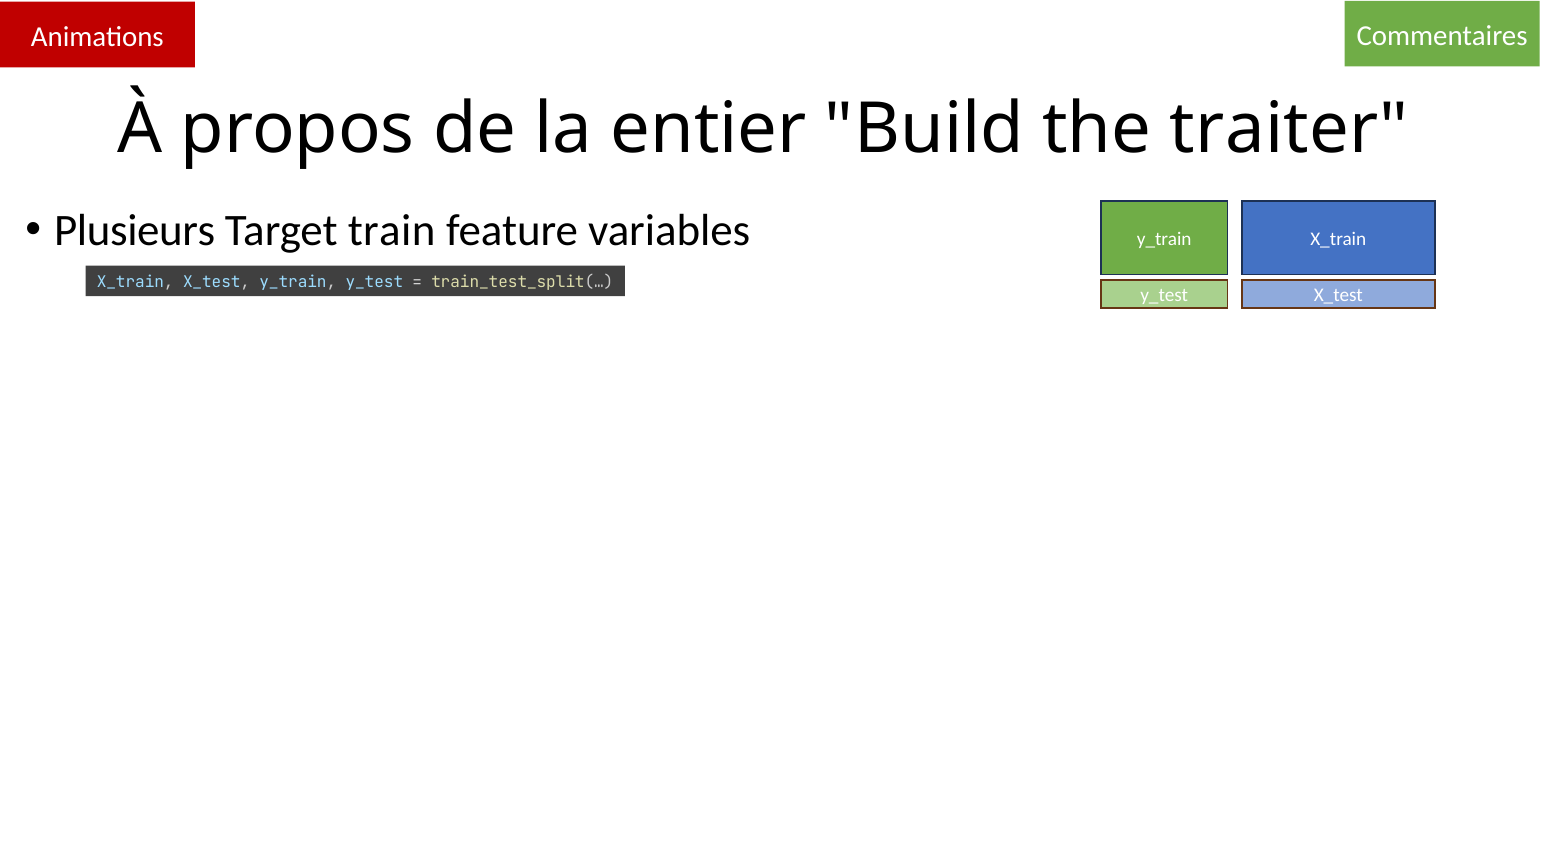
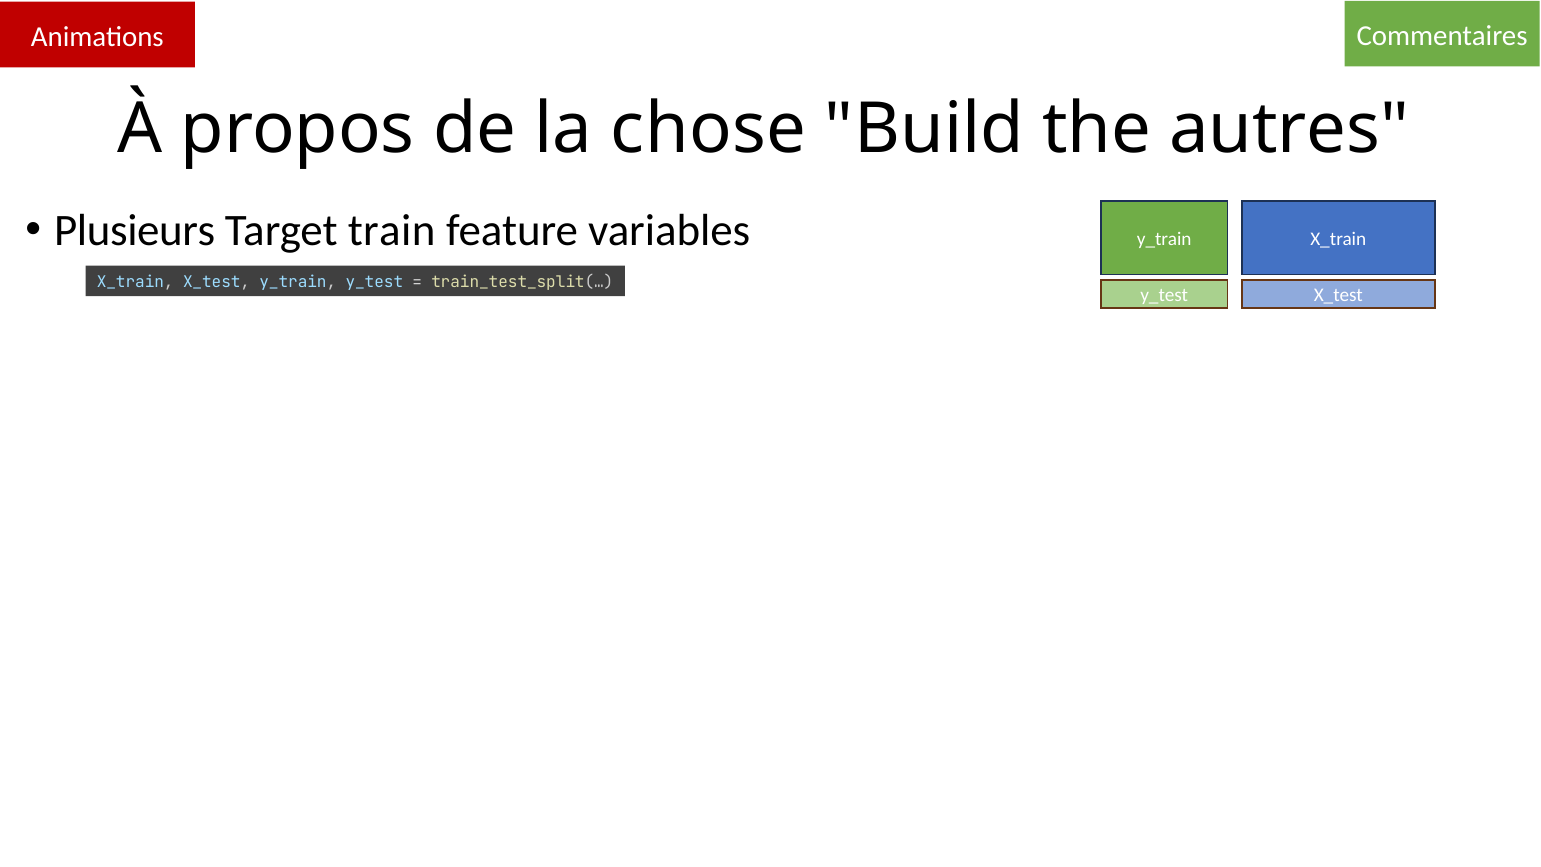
entier: entier -> chose (709, 129)
traiter: traiter -> autres (1289, 129)
